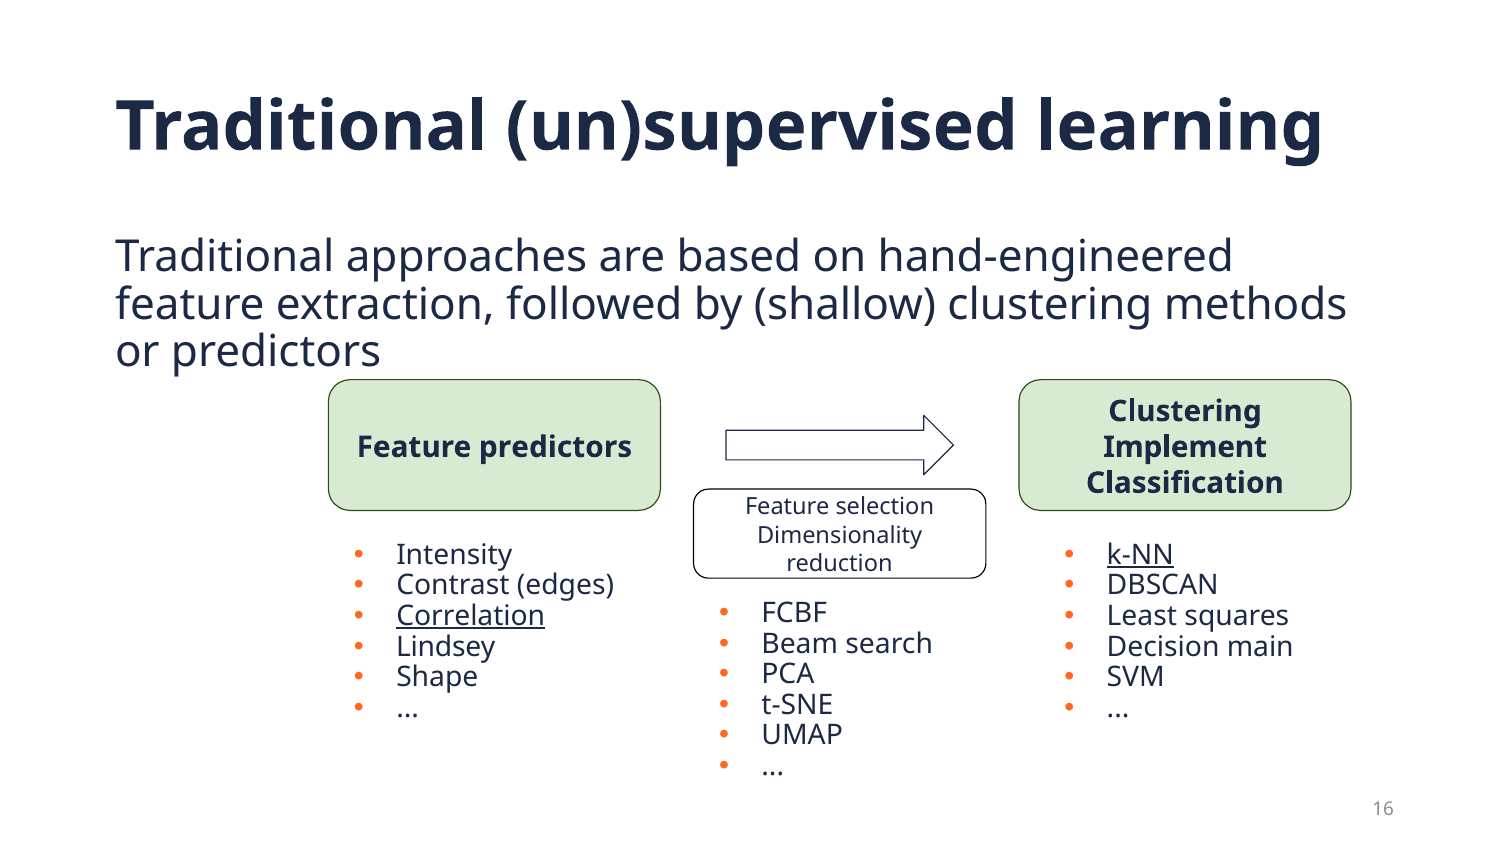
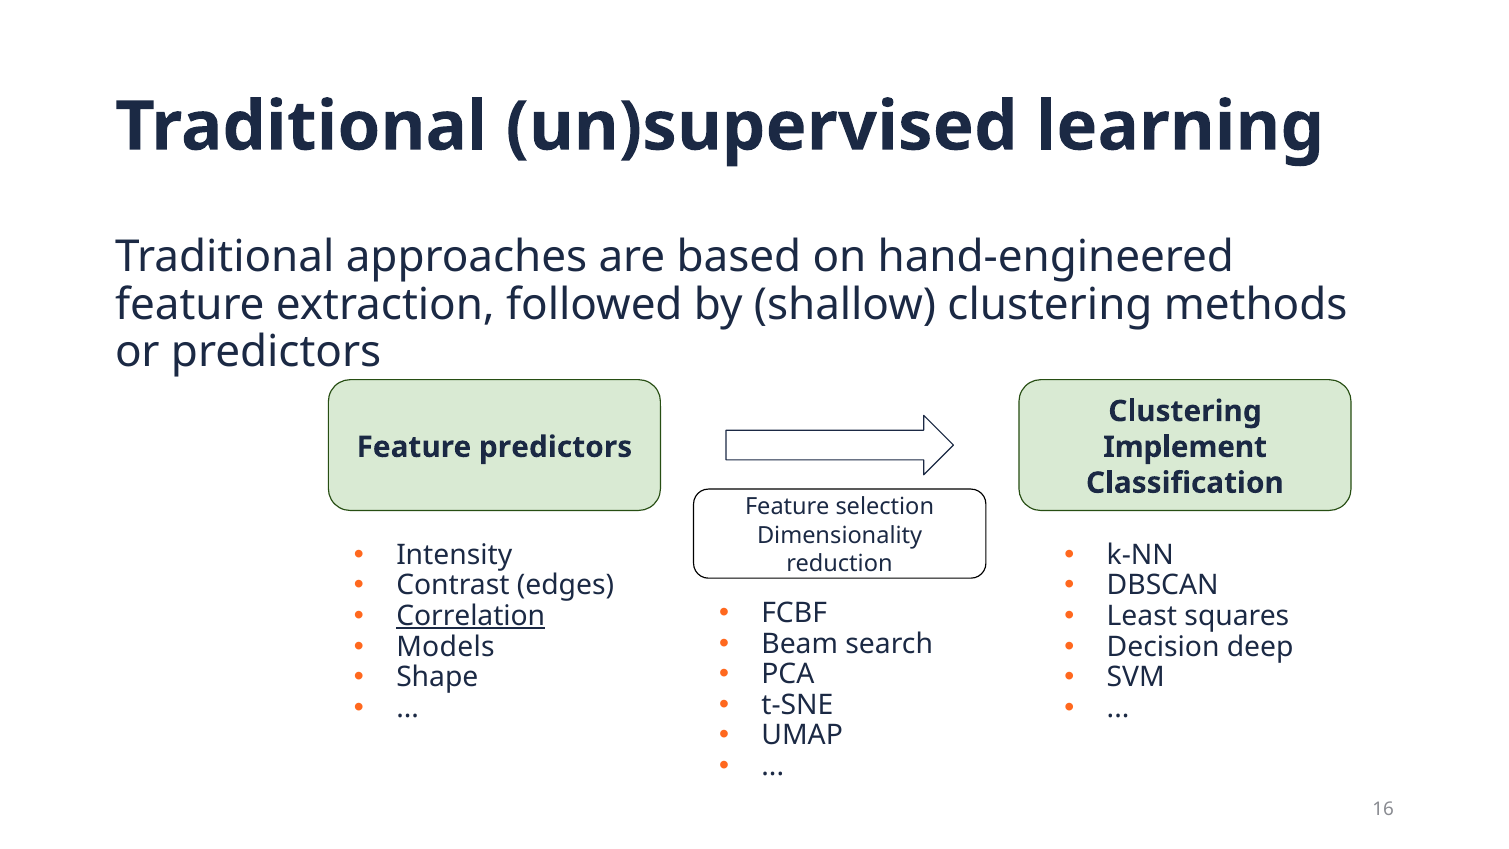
k-NN underline: present -> none (1140, 555)
Lindsey: Lindsey -> Models (445, 647)
main: main -> deep (1260, 647)
